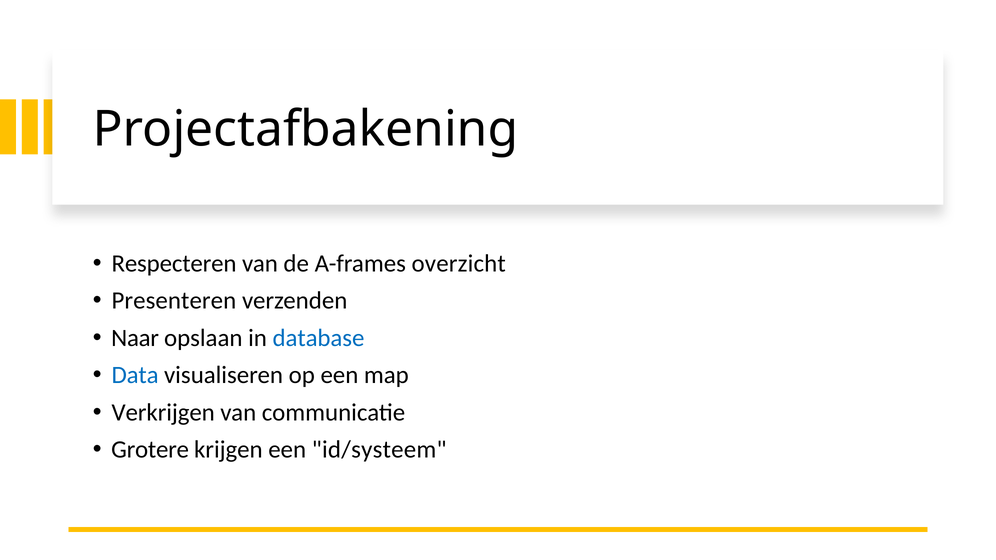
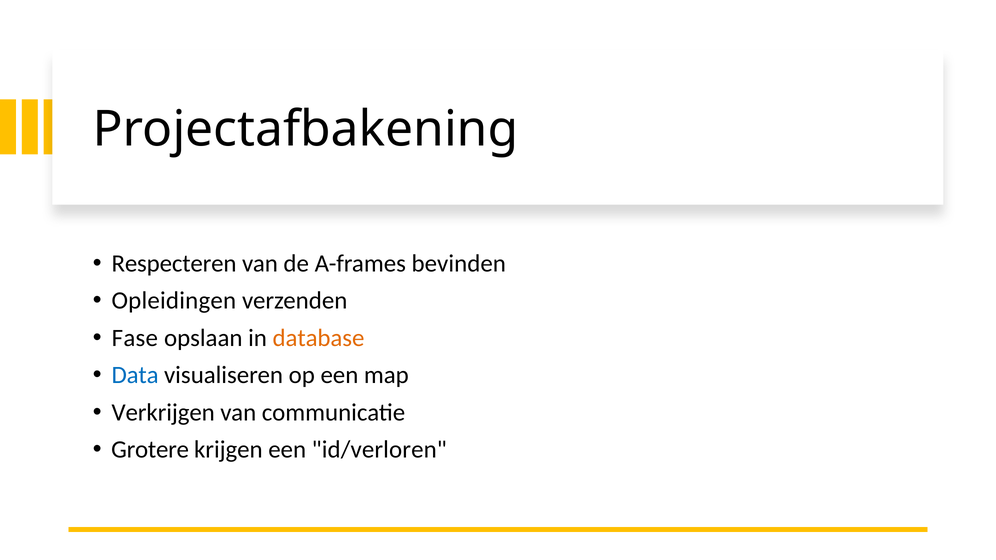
overzicht: overzicht -> bevinden (459, 264)
Presenteren: Presenteren -> Opleidingen (174, 301)
Naar: Naar -> Fase (135, 338)
database colour: blue -> orange (318, 338)
id/systeem: id/systeem -> id/verloren (379, 450)
